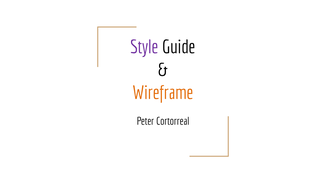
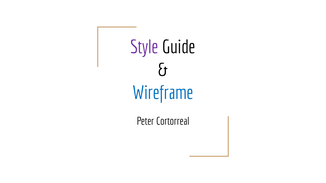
Wireframe colour: orange -> blue (163, 93)
